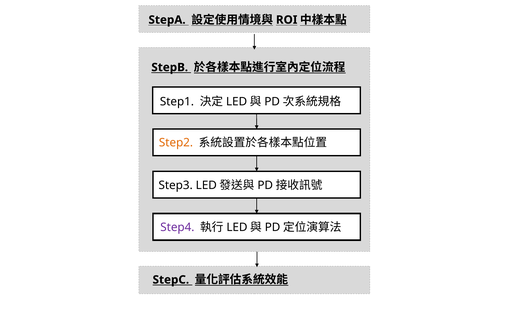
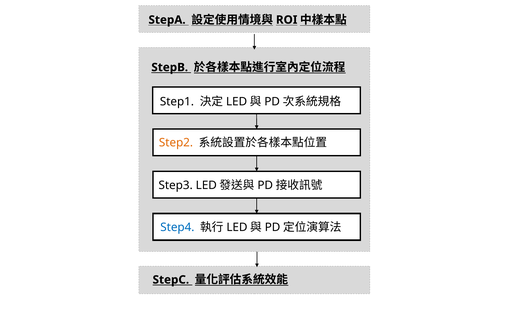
Step4 colour: purple -> blue (177, 227)
